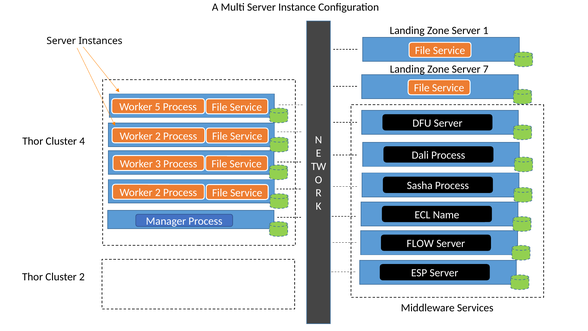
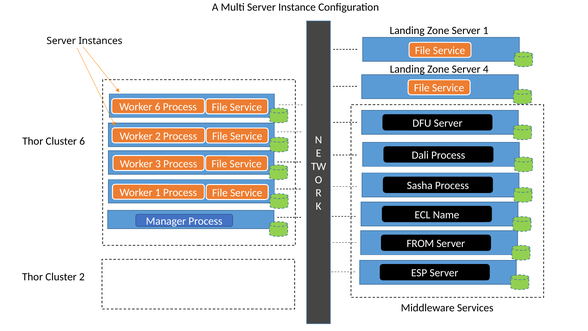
7: 7 -> 4 (486, 69)
Worker 5: 5 -> 6 (158, 107)
Cluster 4: 4 -> 6 (82, 141)
2: 2 -> 1 (158, 192)
FLOW: FLOW -> FROM (420, 243)
